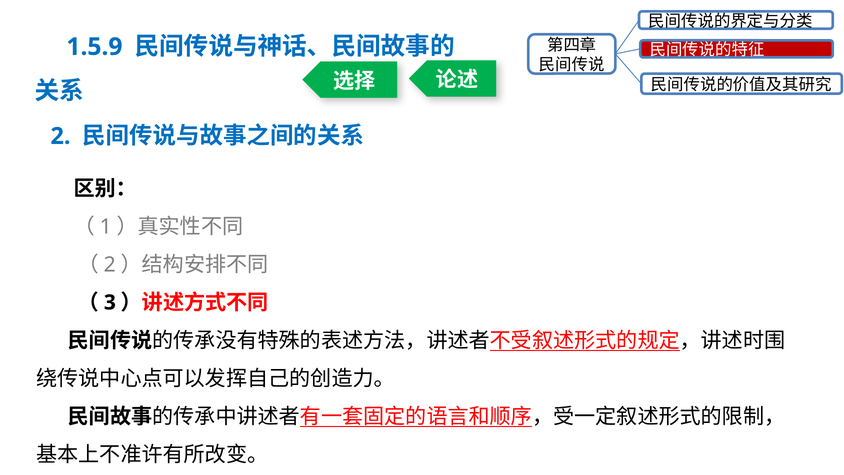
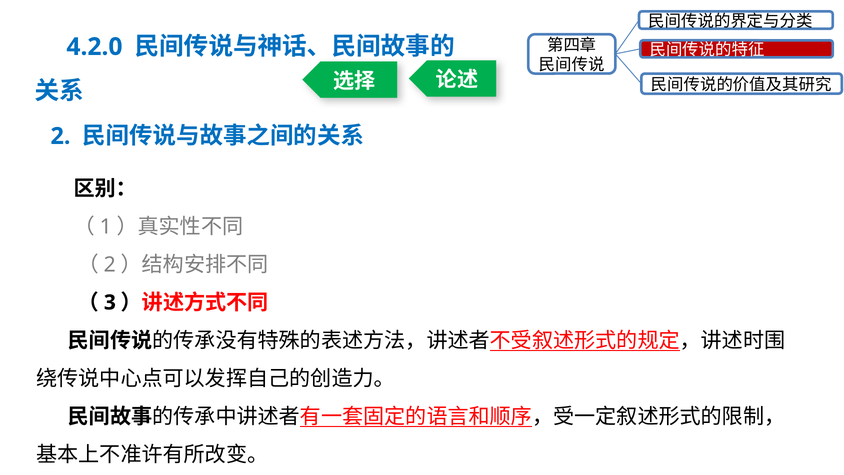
1.5.9: 1.5.9 -> 4.2.0 (94, 47)
